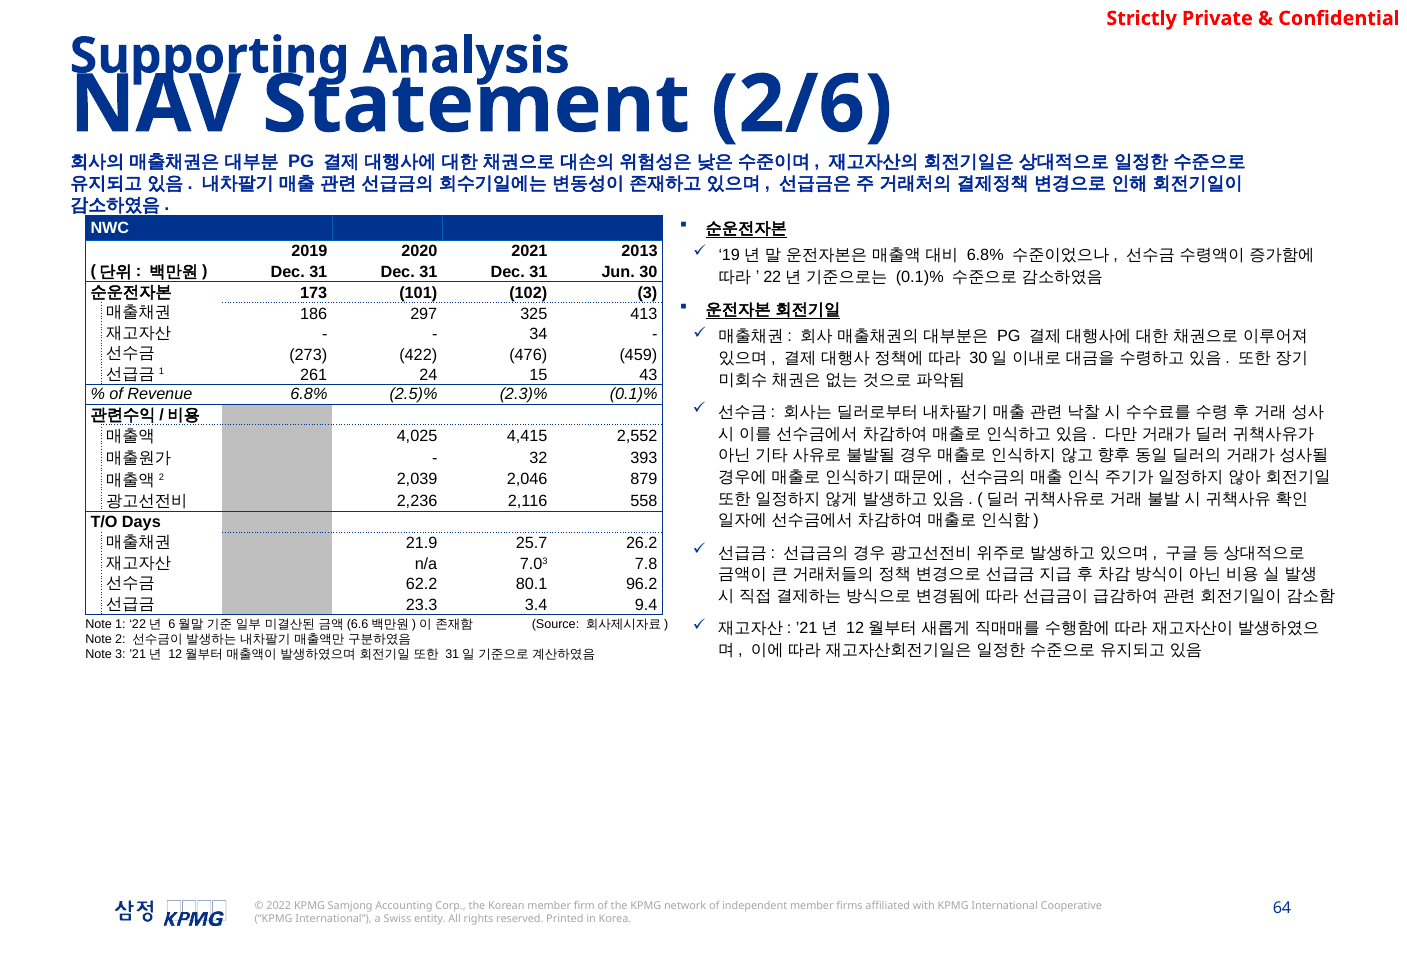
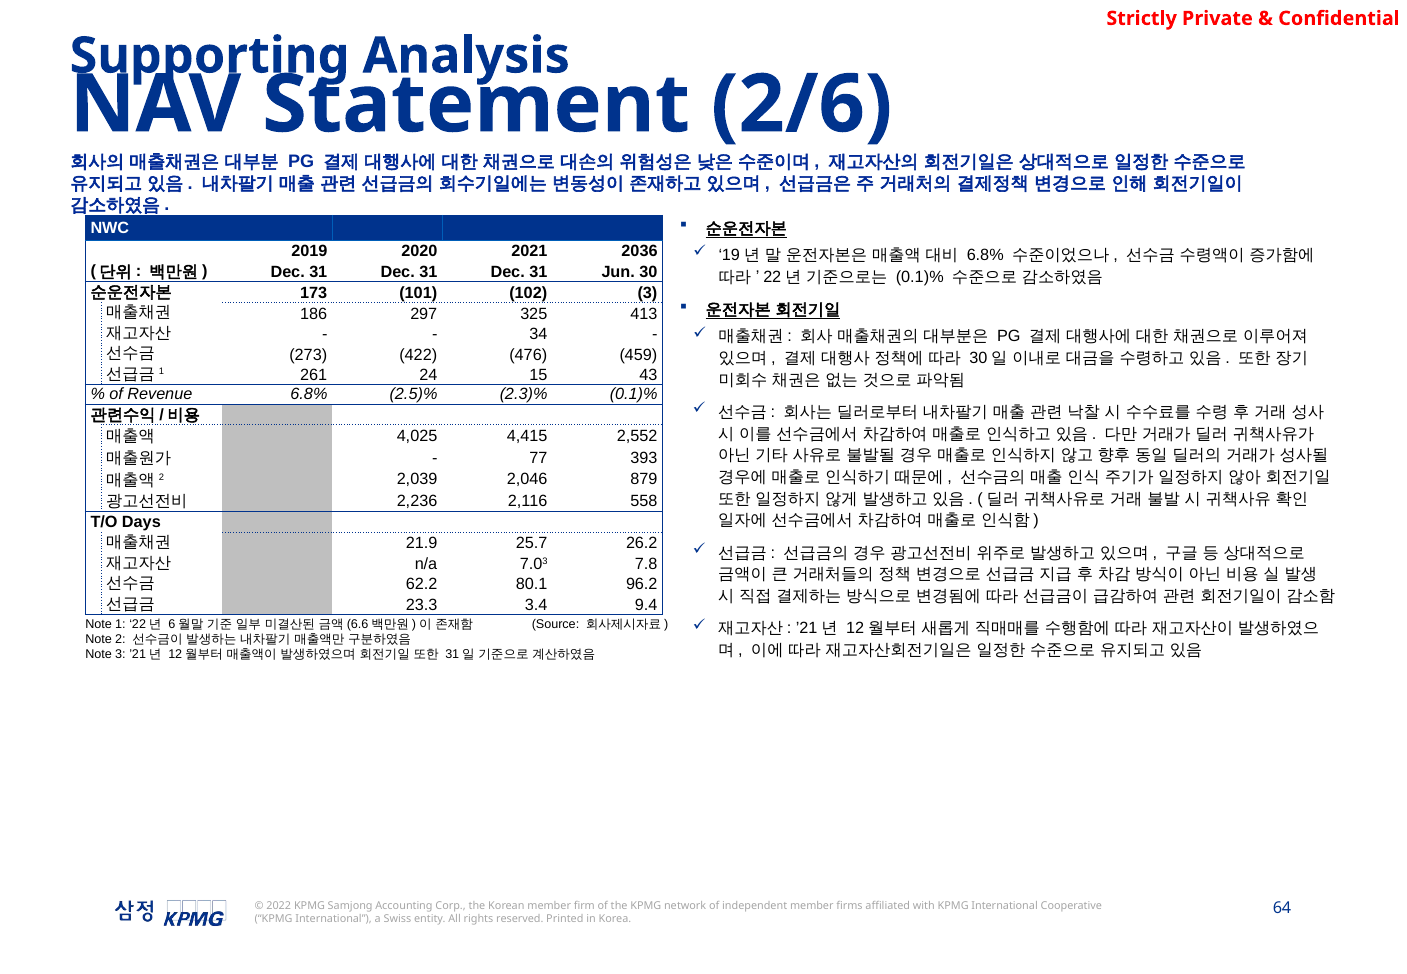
2013: 2013 -> 2036 (640, 251)
32: 32 -> 77 (538, 458)
